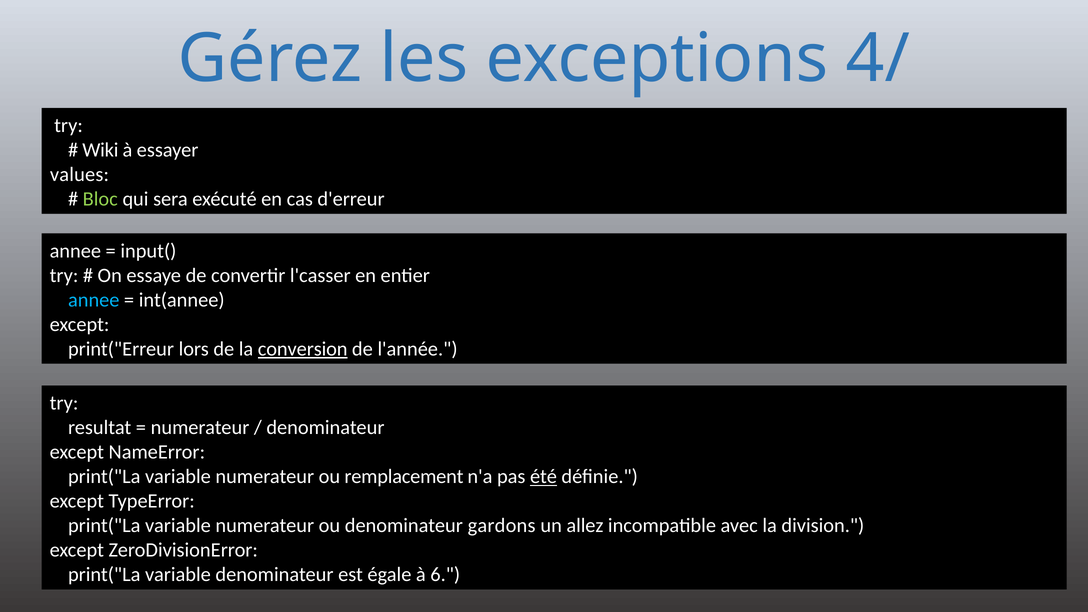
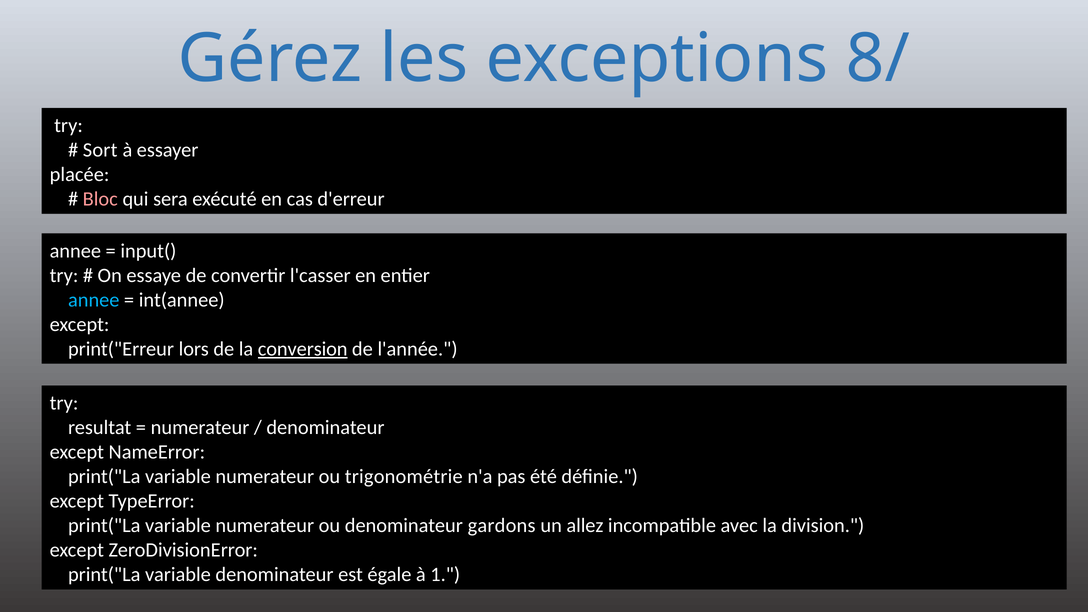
4/: 4/ -> 8/ (878, 59)
Wiki: Wiki -> Sort (100, 150)
values: values -> placée (80, 175)
Bloc colour: light green -> pink (100, 199)
remplacement: remplacement -> trigonométrie (404, 477)
été underline: present -> none (543, 477)
6: 6 -> 1 (445, 575)
